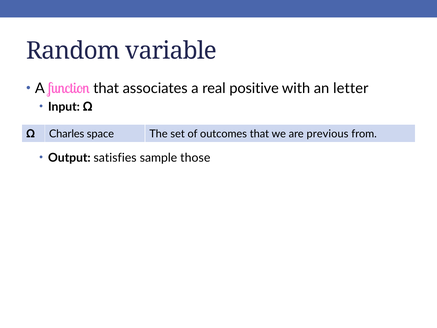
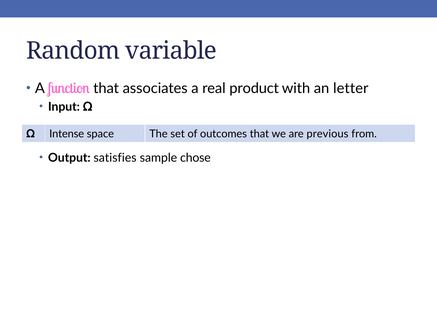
positive: positive -> product (254, 88)
Charles: Charles -> Intense (67, 134)
those: those -> chose (195, 158)
